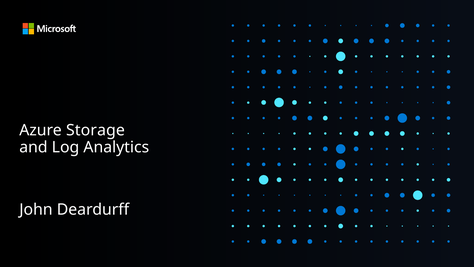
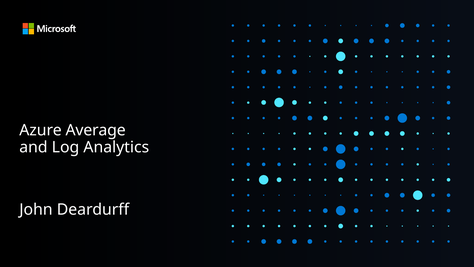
Storage: Storage -> Average (96, 130)
